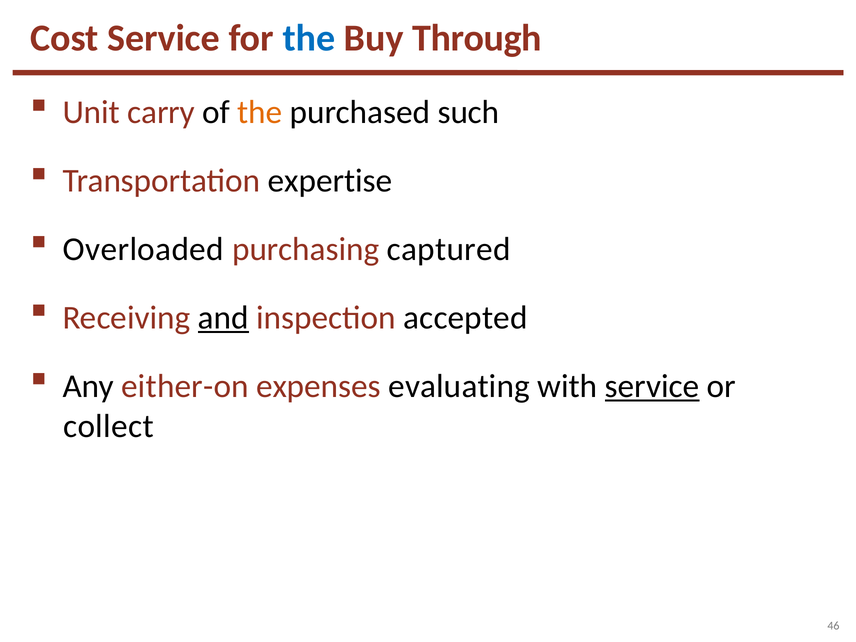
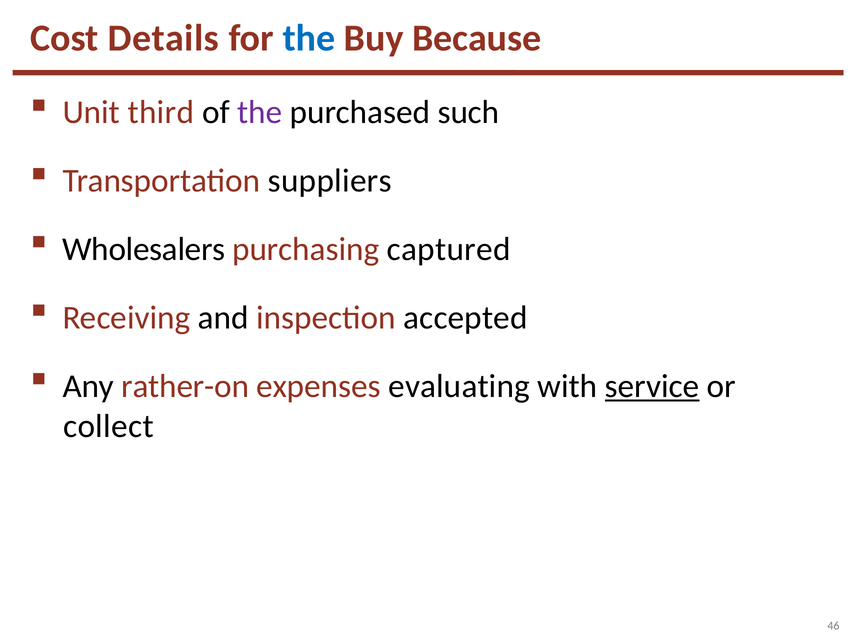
Cost Service: Service -> Details (163, 38)
Through: Through -> Because (477, 38)
carry: carry -> third (161, 112)
the colour: orange -> purple (260, 112)
expertise: expertise -> suppliers (330, 181)
Overloaded: Overloaded -> Wholesalers (144, 249)
and underline: present -> none (223, 318)
either-on: either-on -> rather-on (185, 386)
